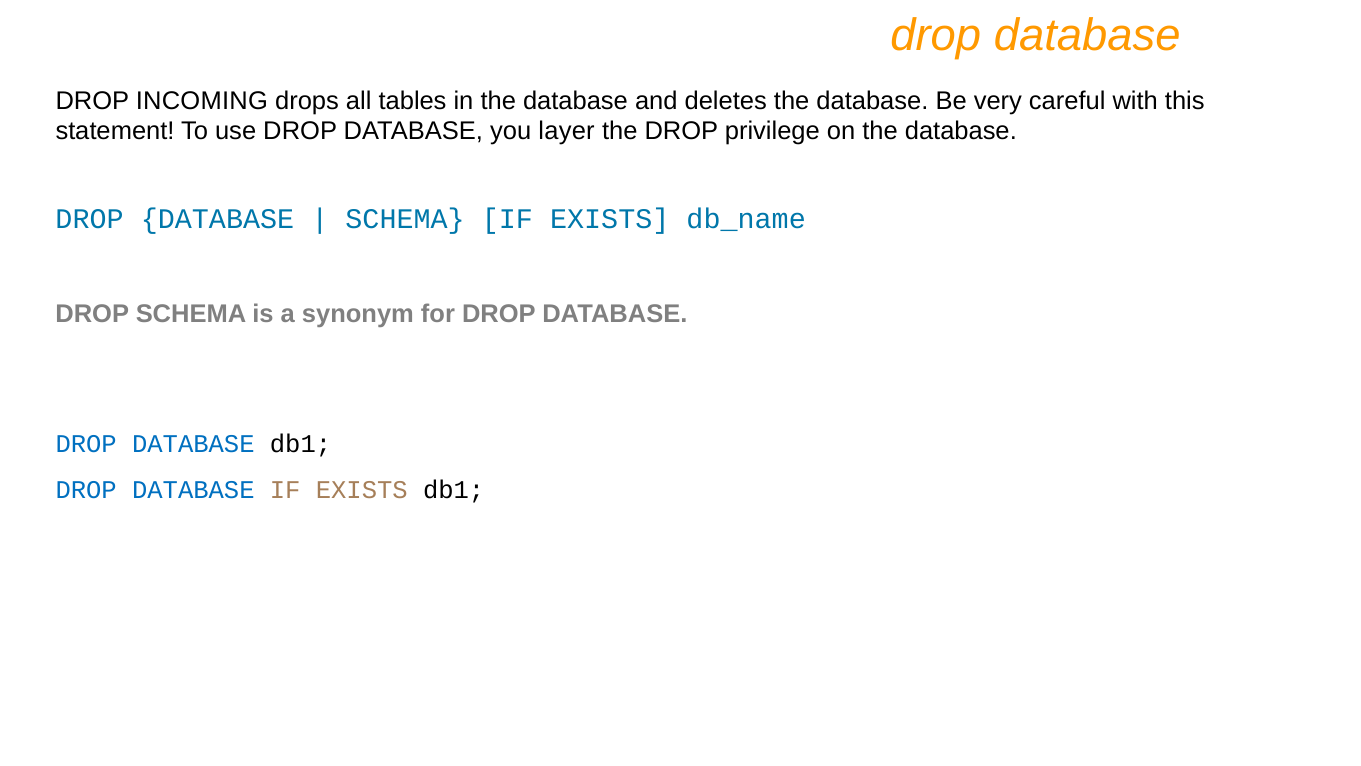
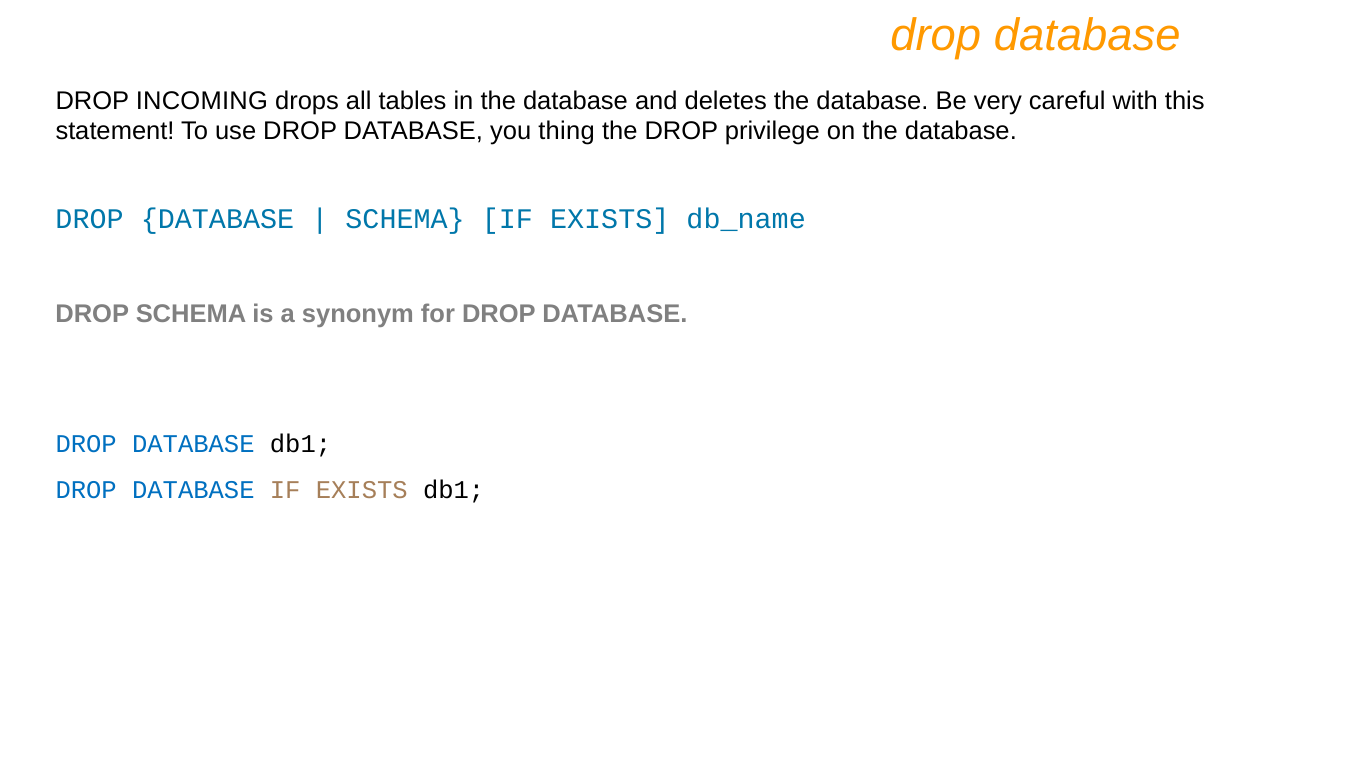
layer: layer -> thing (567, 131)
